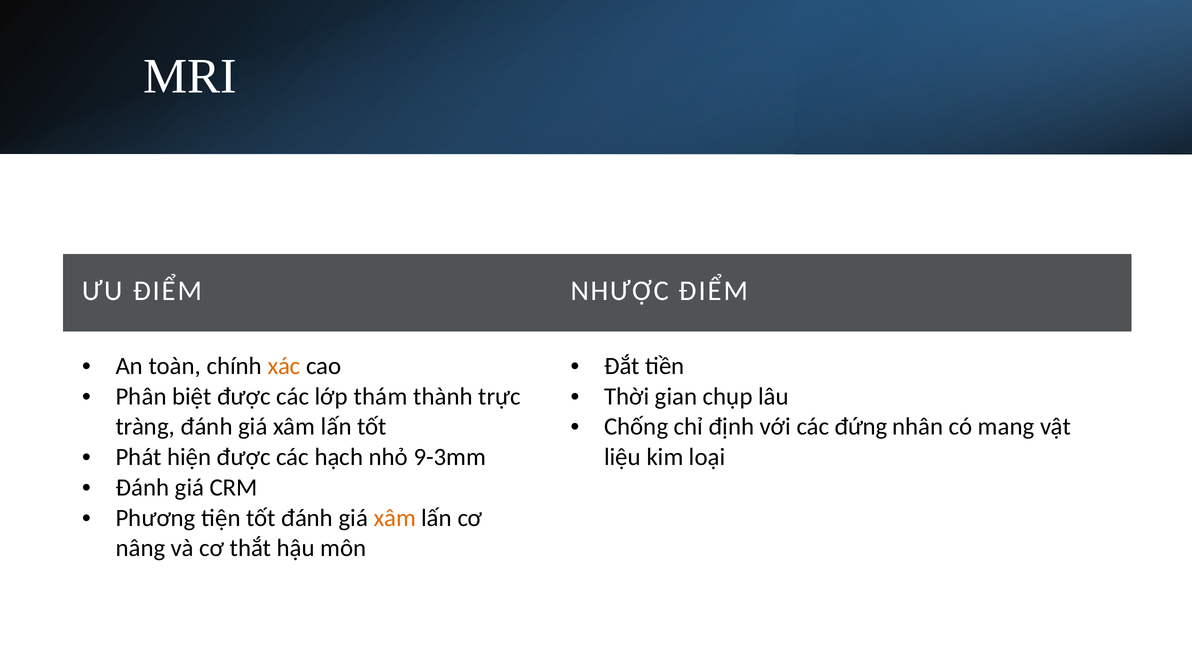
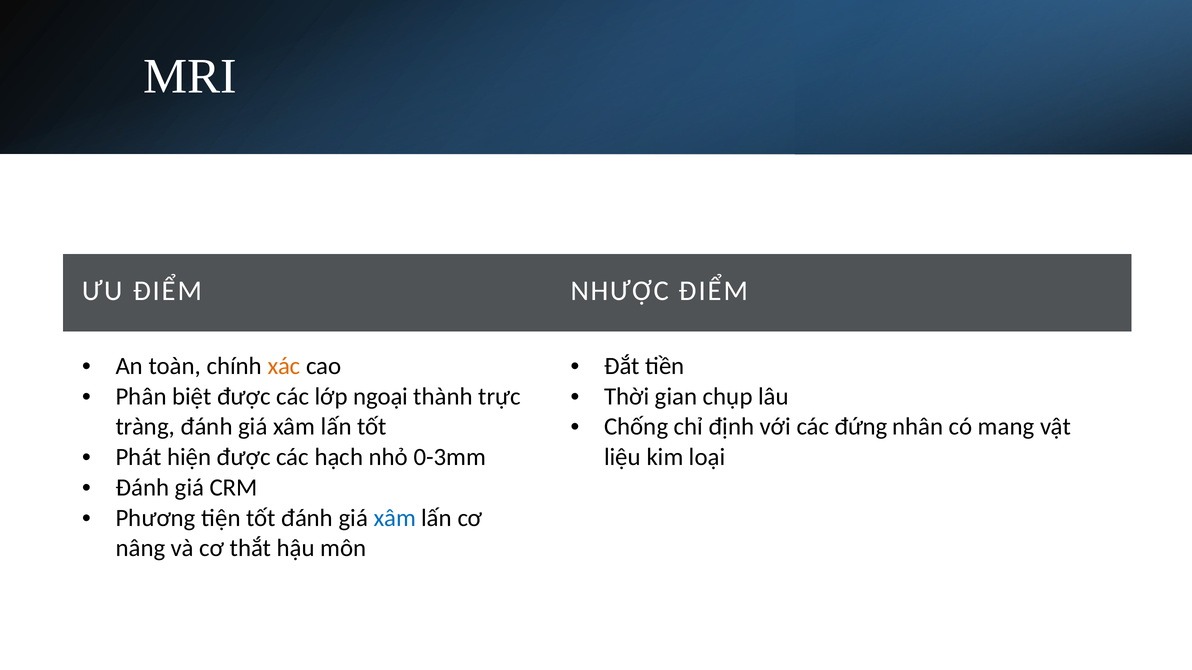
thám: thám -> ngoại (381, 397)
9-3mm: 9-3mm -> 0-3mm (450, 457)
xâm colour: orange -> blue (395, 518)
